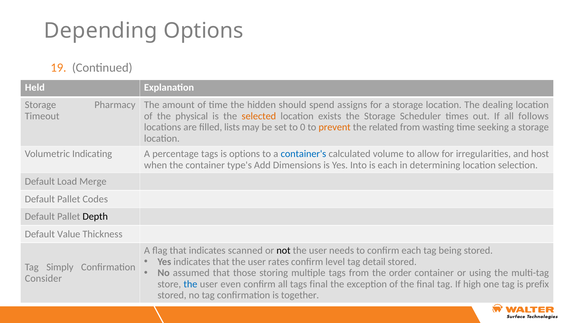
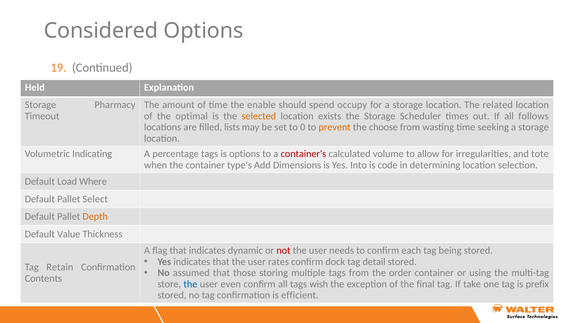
Depending: Depending -> Considered (101, 31)
hidden: hidden -> enable (261, 105)
assigns: assigns -> occupy (352, 105)
dealing: dealing -> related (498, 105)
physical: physical -> optimal (192, 116)
related: related -> choose (383, 127)
container's colour: blue -> red (303, 154)
host: host -> tote (540, 154)
is each: each -> code (388, 165)
Merge: Merge -> Where (93, 182)
Codes: Codes -> Select (95, 199)
Depth colour: black -> orange (95, 216)
scanned: scanned -> dynamic (245, 250)
not colour: black -> red (283, 250)
level: level -> dock (335, 262)
Simply: Simply -> Retain (60, 267)
Consider: Consider -> Contents (43, 278)
tags final: final -> wish (319, 284)
high: high -> take (472, 284)
together: together -> efficient (300, 295)
